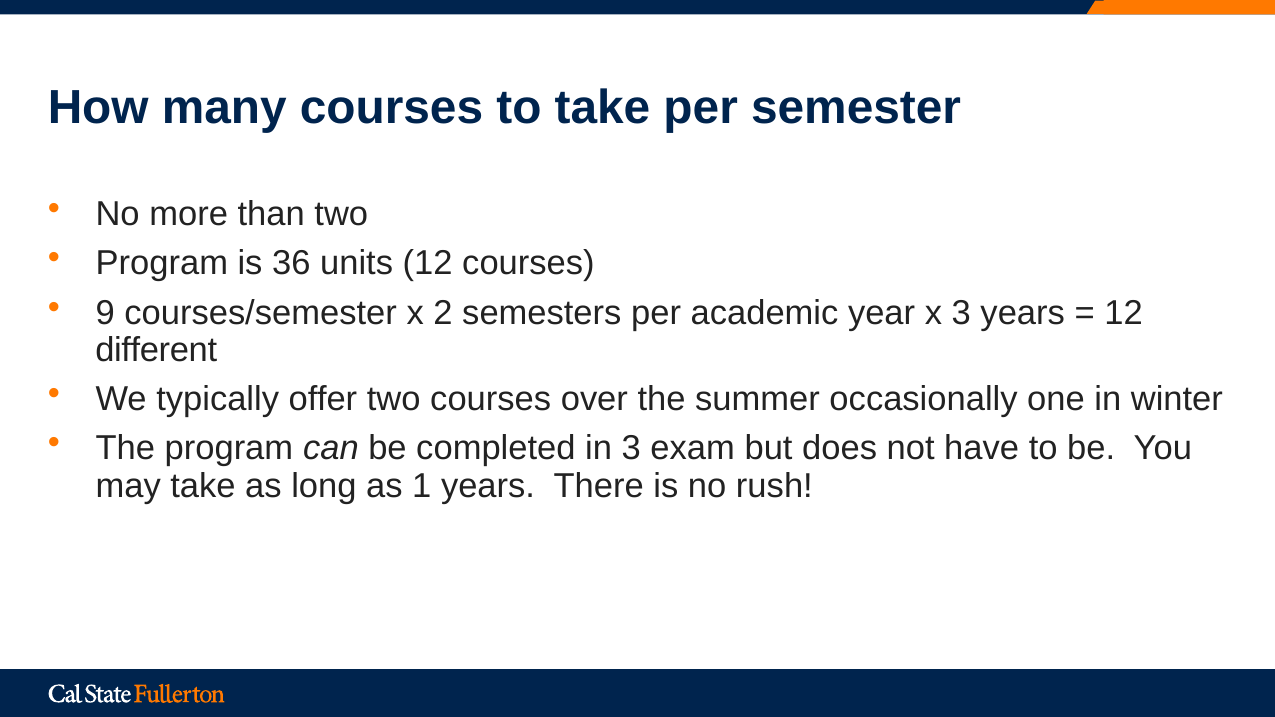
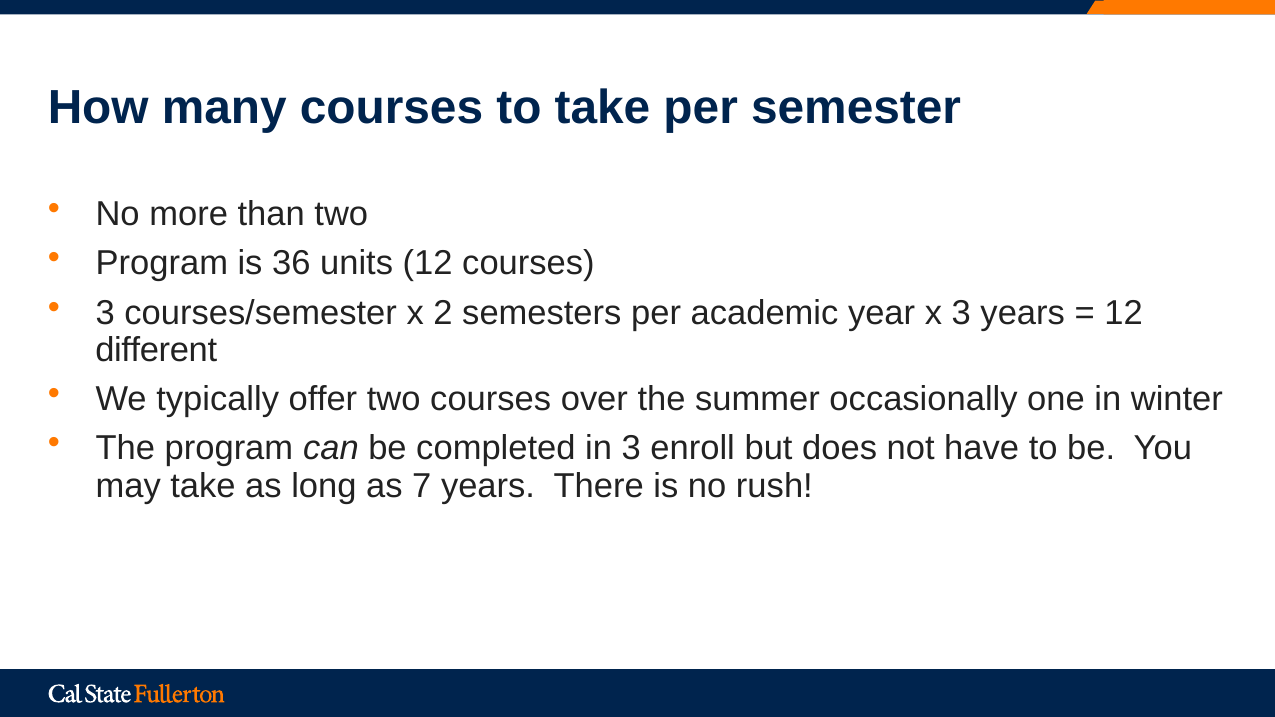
9: 9 -> 3 (105, 313)
exam: exam -> enroll (693, 448)
1: 1 -> 7 (422, 486)
